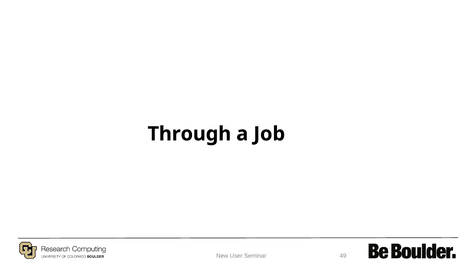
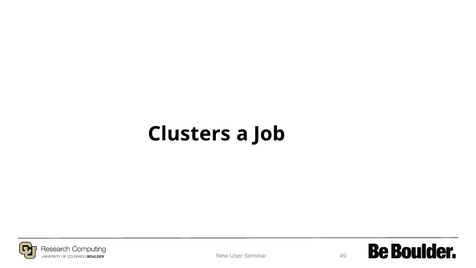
Through: Through -> Clusters (189, 134)
